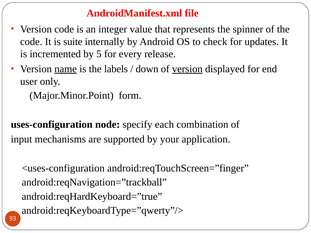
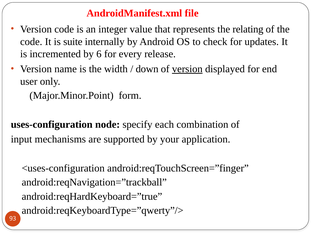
spinner: spinner -> relating (248, 29)
5: 5 -> 6 (99, 54)
name underline: present -> none (66, 69)
labels: labels -> width (116, 69)
